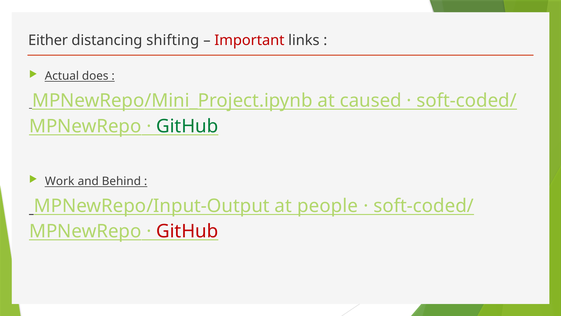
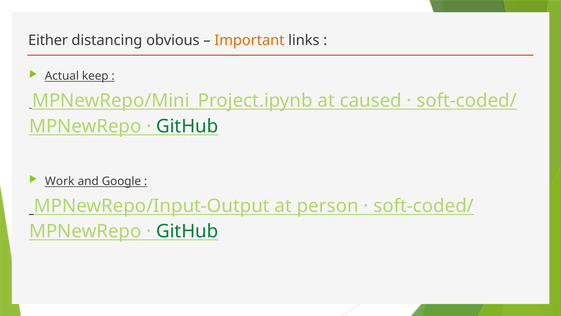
shifting: shifting -> obvious (173, 40)
Important colour: red -> orange (249, 40)
does: does -> keep (95, 76)
Behind: Behind -> Google (121, 181)
people: people -> person (328, 206)
GitHub colour: red -> green (187, 231)
